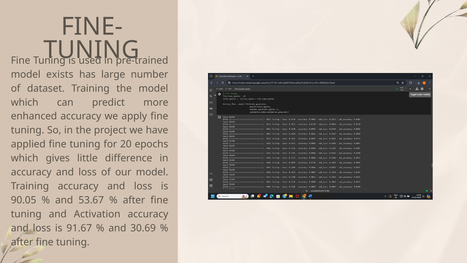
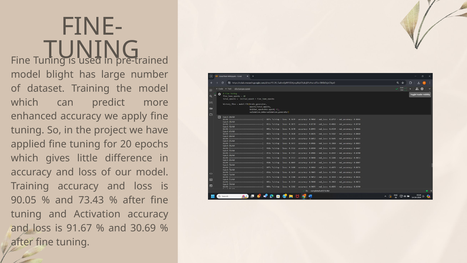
exists: exists -> blight (60, 74)
53.67: 53.67 -> 73.43 (91, 200)
